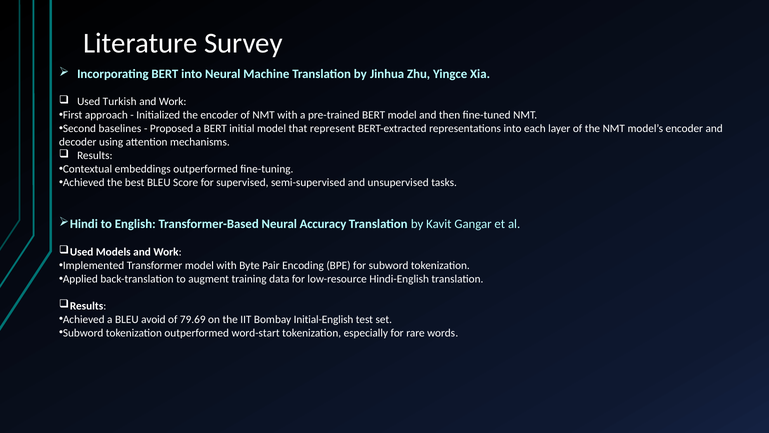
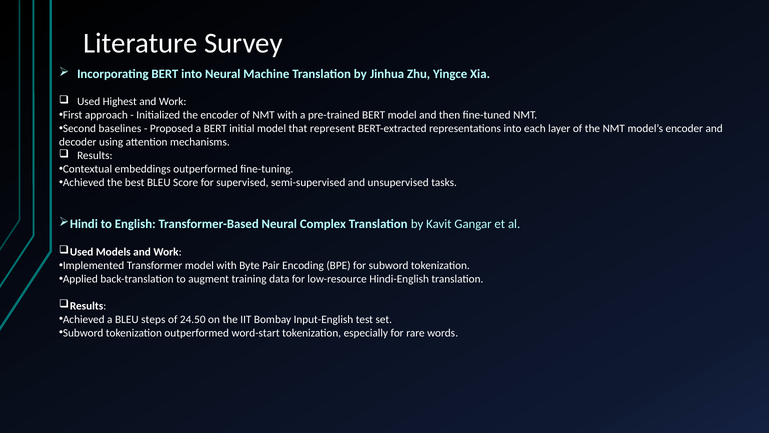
Turkish: Turkish -> Highest (120, 102)
Accuracy: Accuracy -> Complex (323, 224)
avoid: avoid -> steps (153, 319)
79.69: 79.69 -> 24.50 (193, 319)
Initial-English: Initial-English -> Input-English (323, 319)
